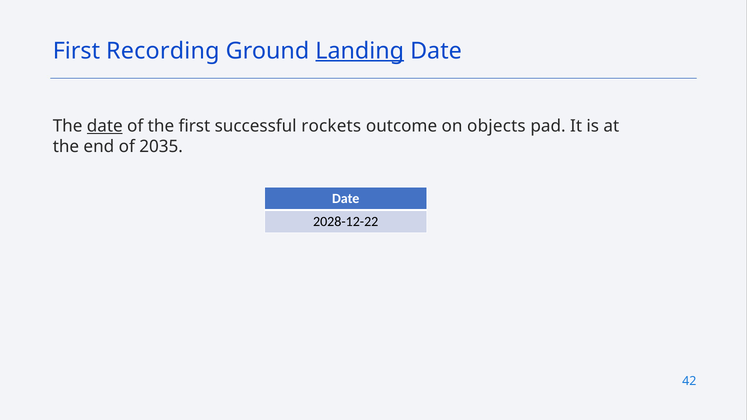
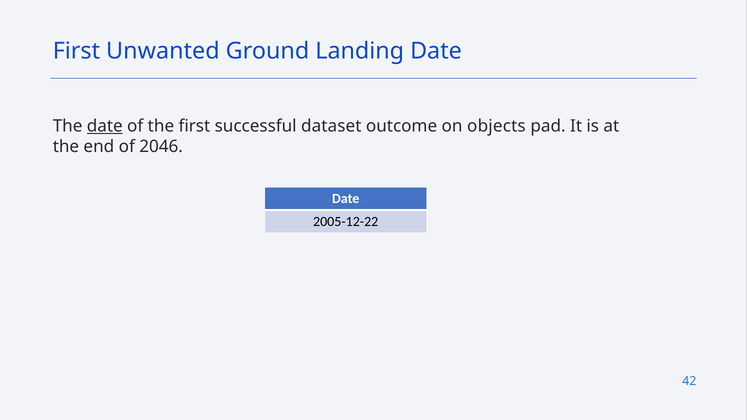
Recording: Recording -> Unwanted (163, 51)
Landing underline: present -> none (360, 51)
rockets: rockets -> dataset (331, 126)
2035: 2035 -> 2046 (161, 147)
2028-12-22: 2028-12-22 -> 2005-12-22 (346, 222)
